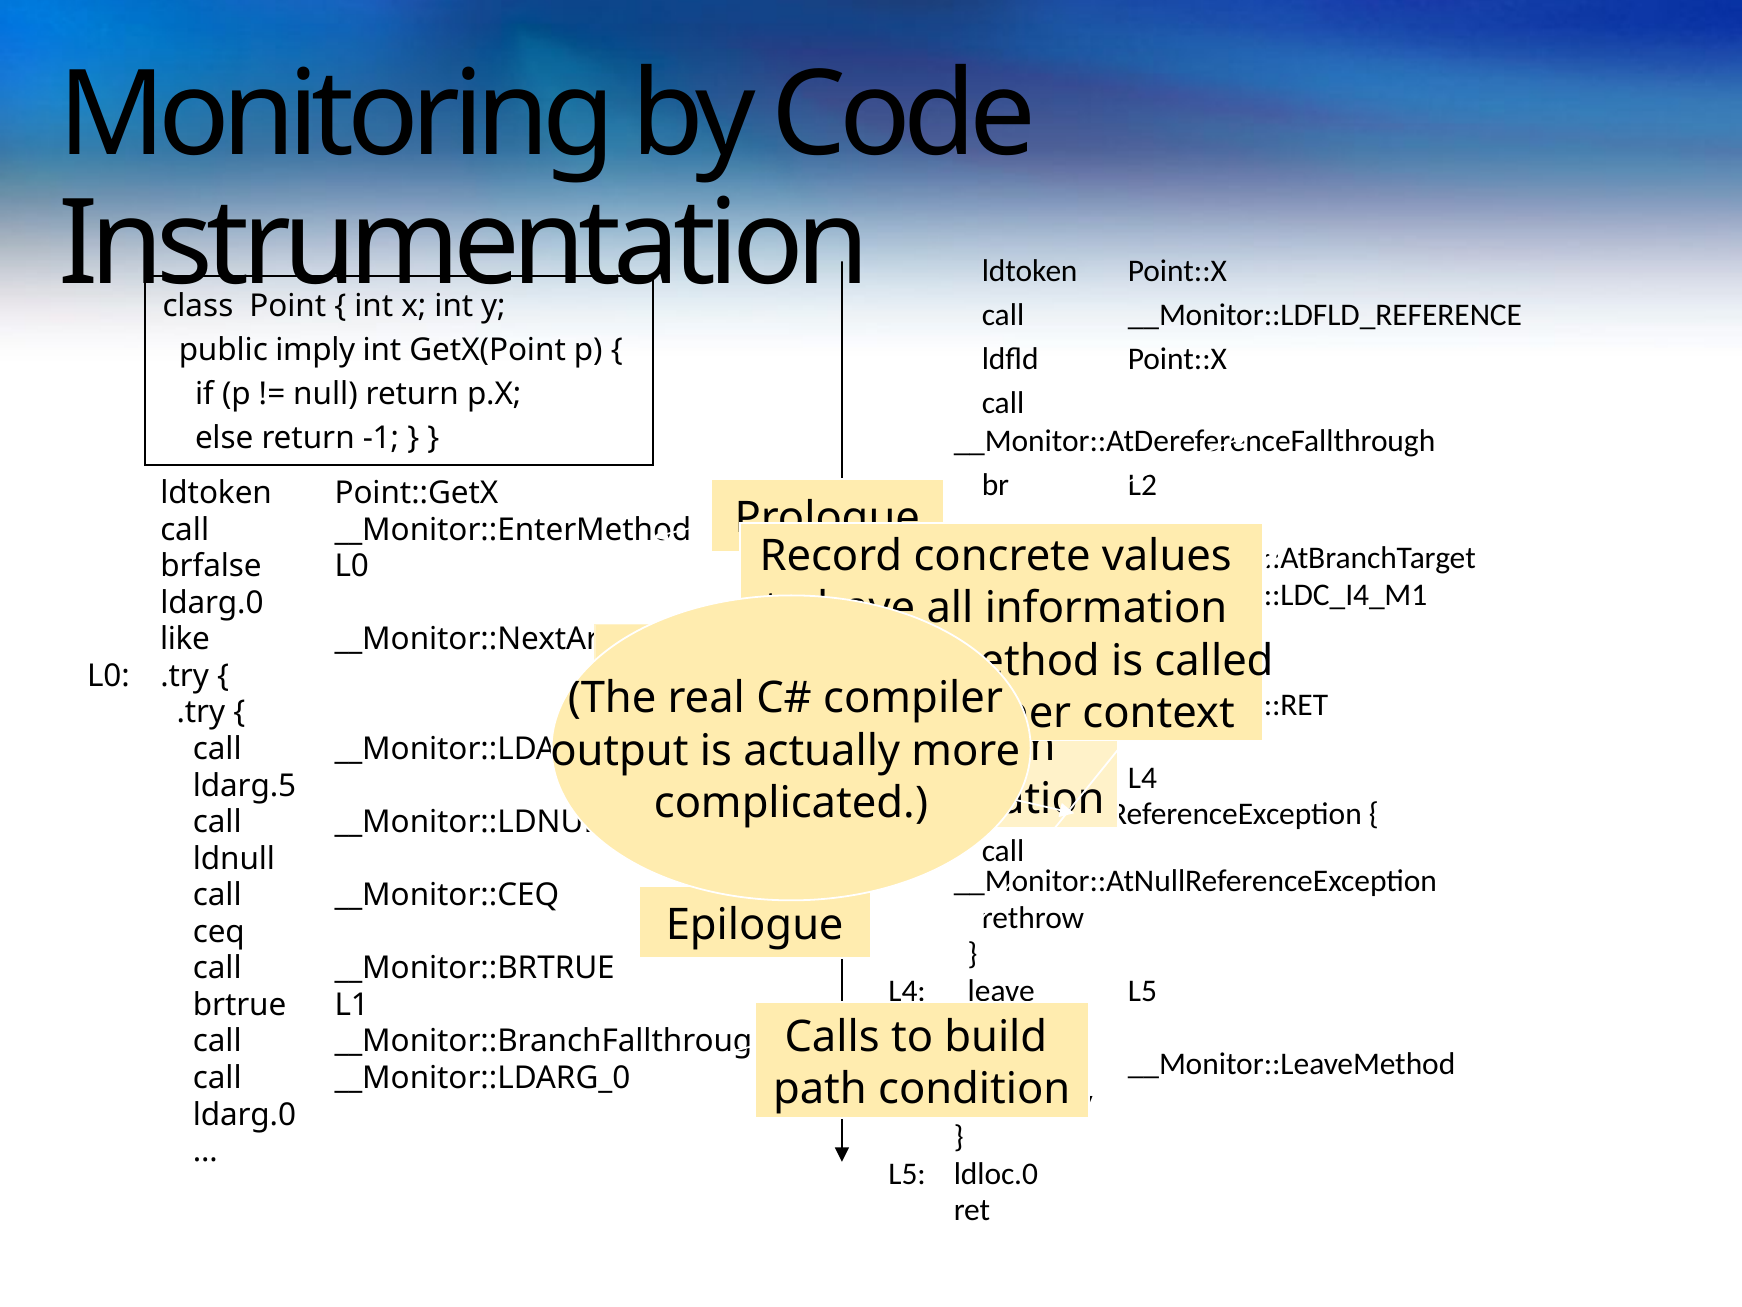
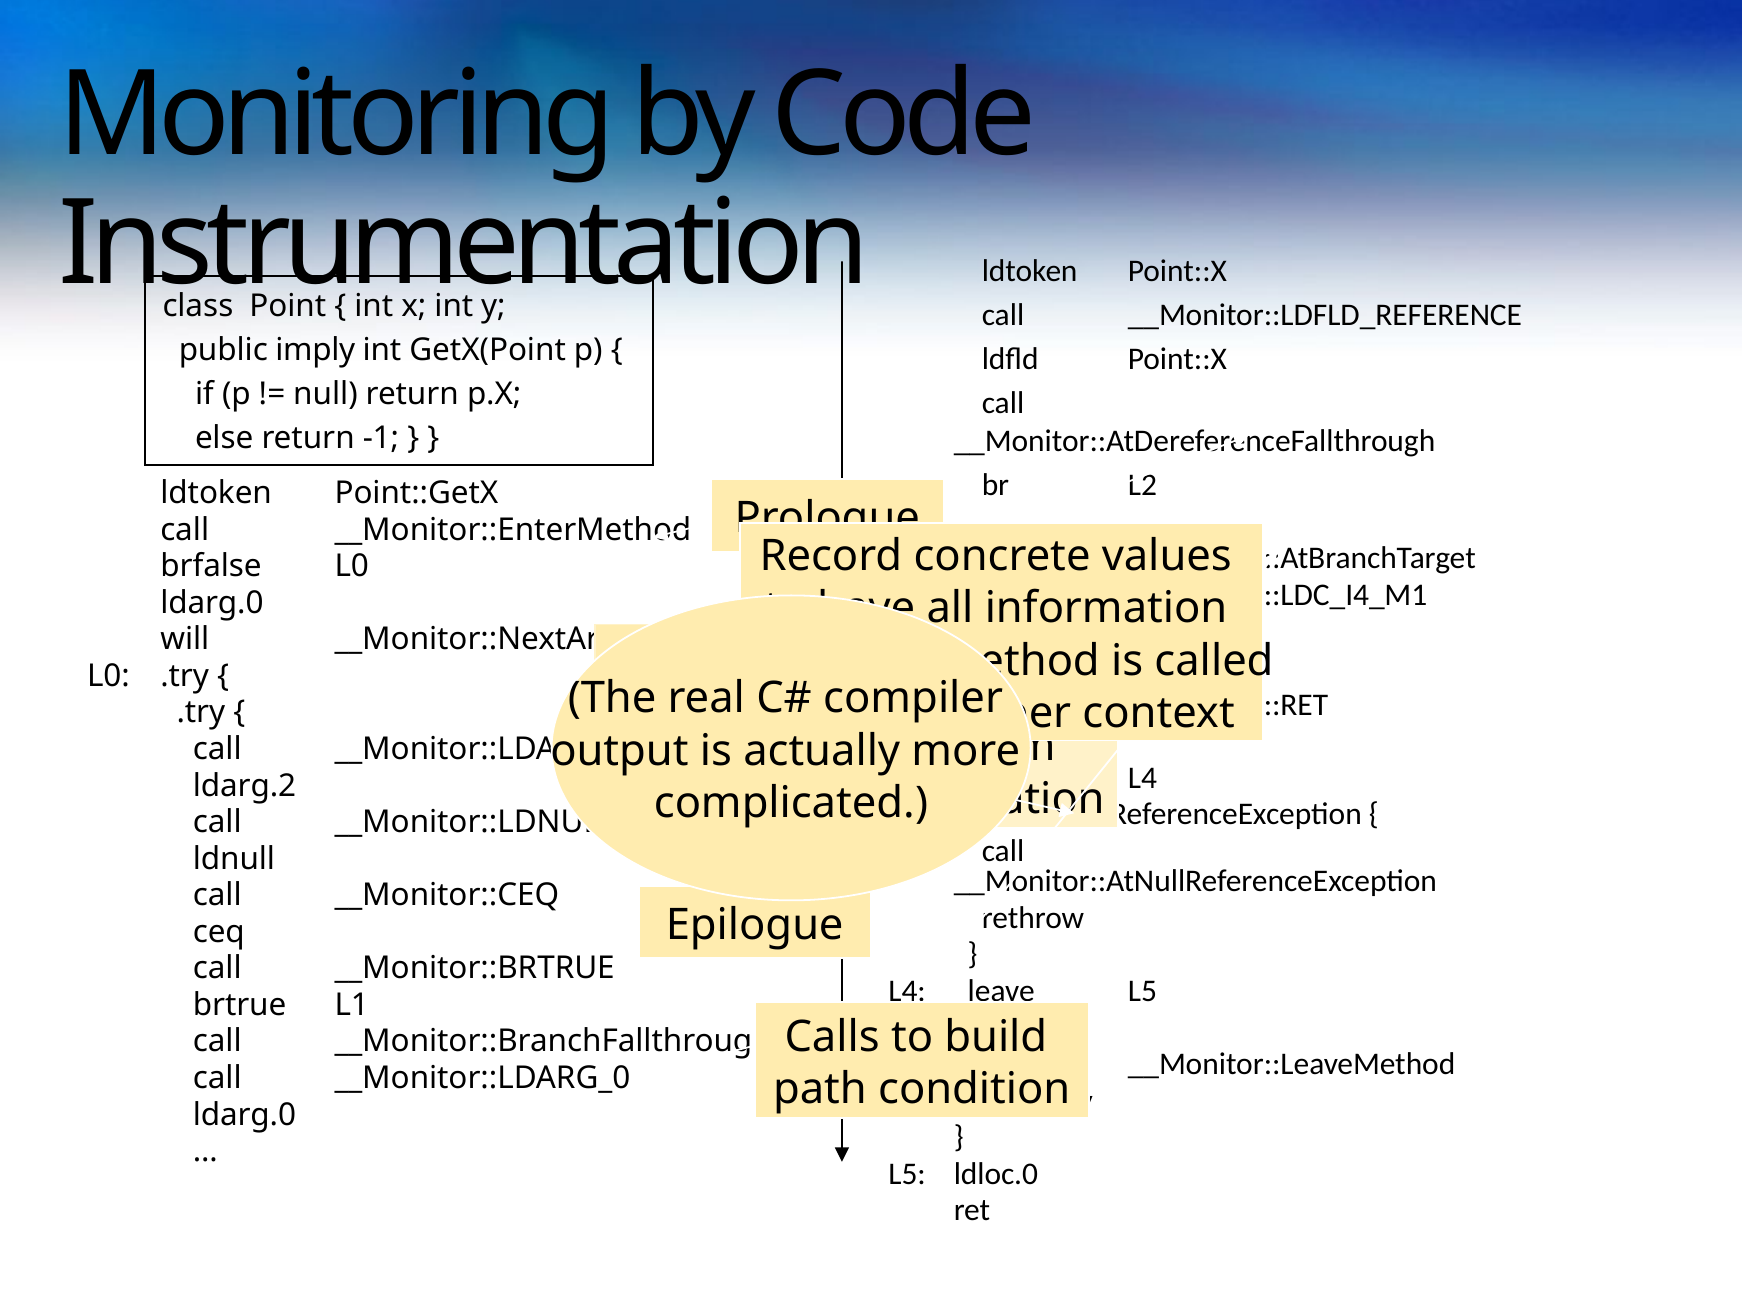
like: like -> will (185, 639)
ldarg.5: ldarg.5 -> ldarg.2 (245, 785)
